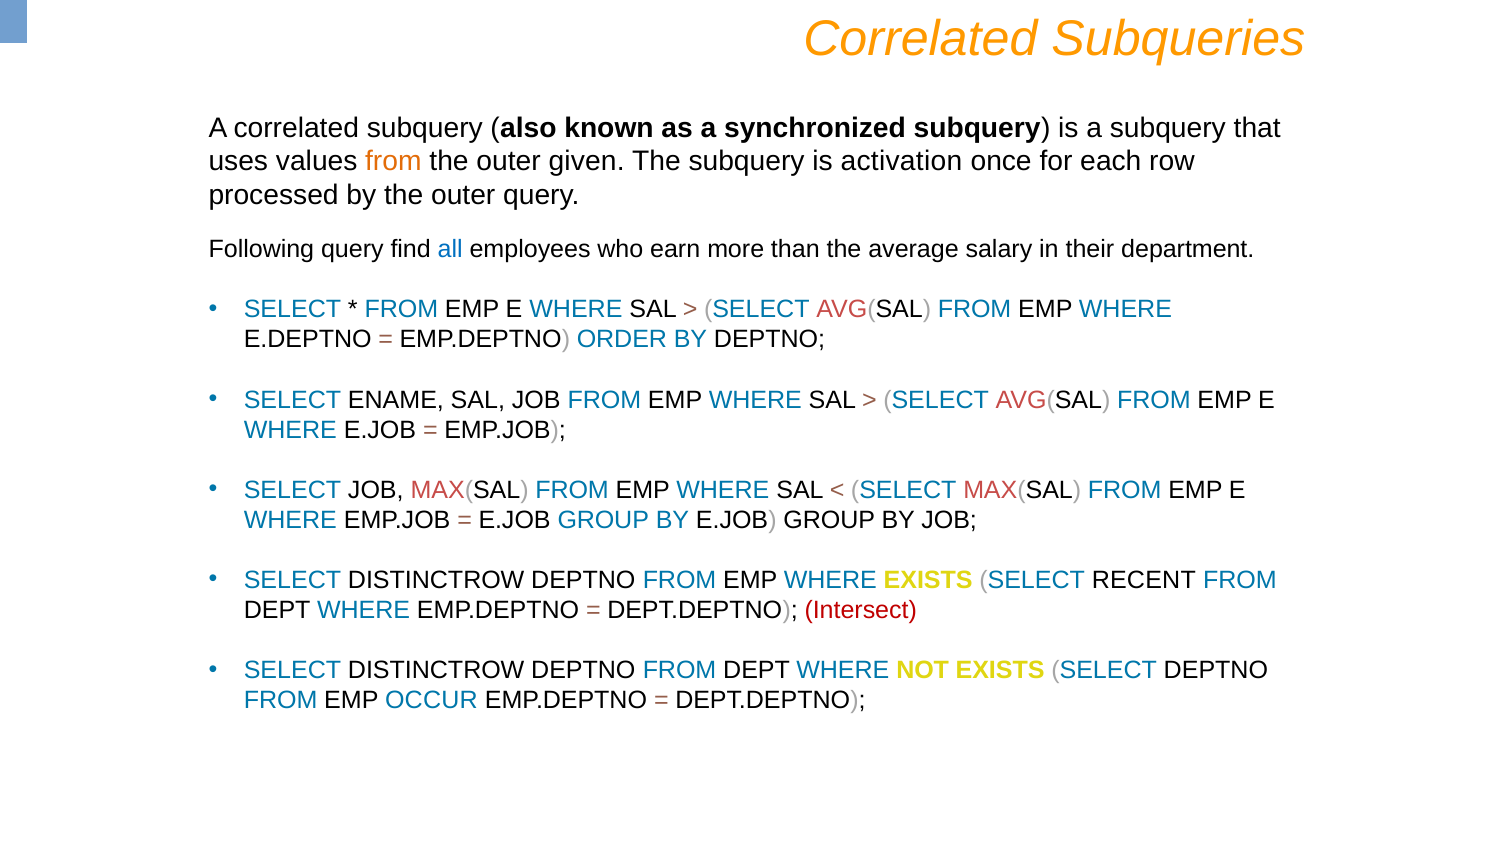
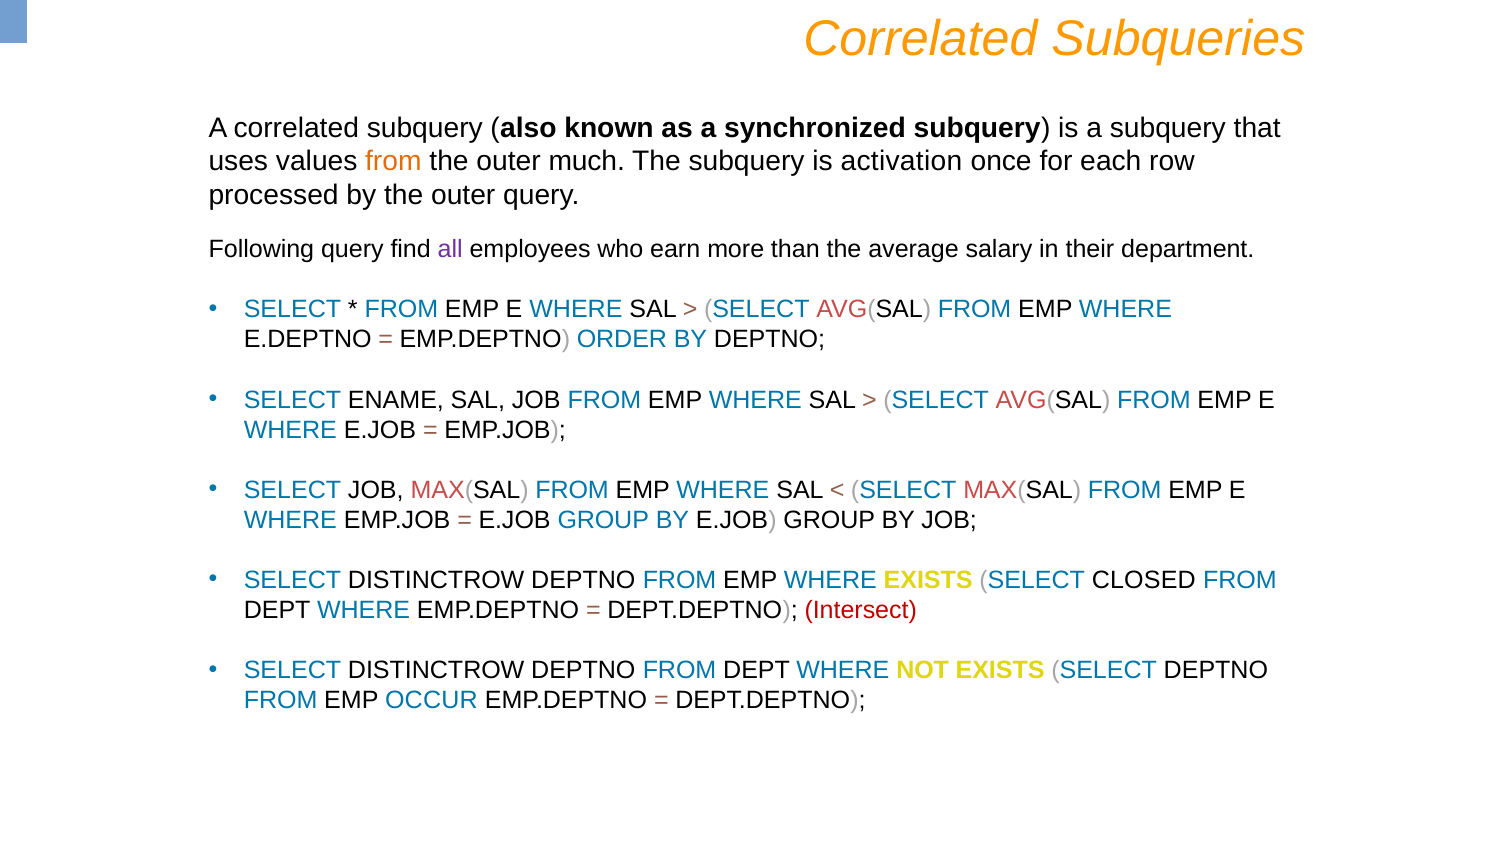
given: given -> much (587, 162)
all colour: blue -> purple (450, 250)
RECENT: RECENT -> CLOSED (1144, 581)
